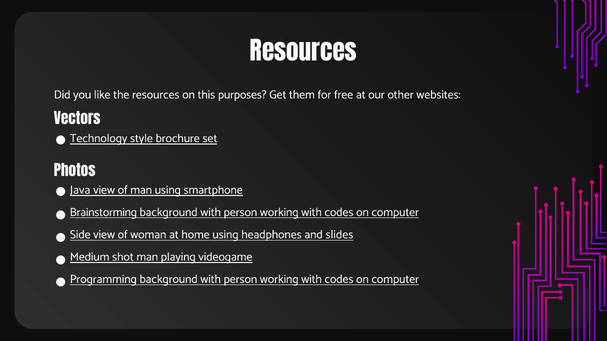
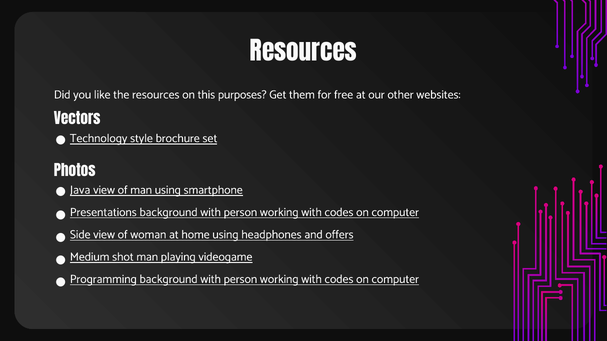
Brainstorming: Brainstorming -> Presentations (103, 212)
slides: slides -> offers (339, 235)
